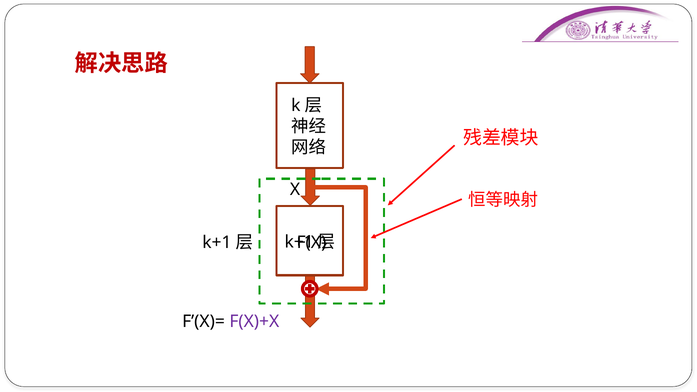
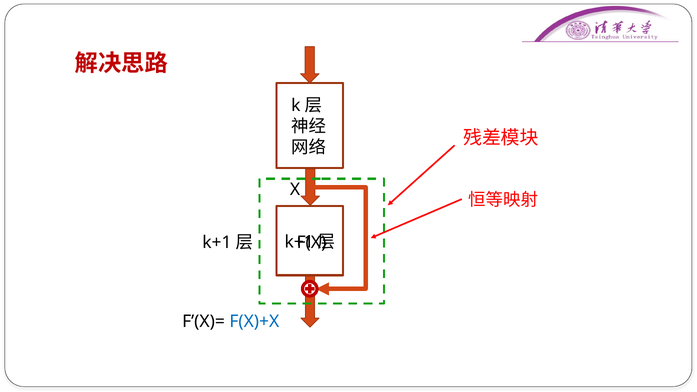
F(X)+X colour: purple -> blue (254, 322)
